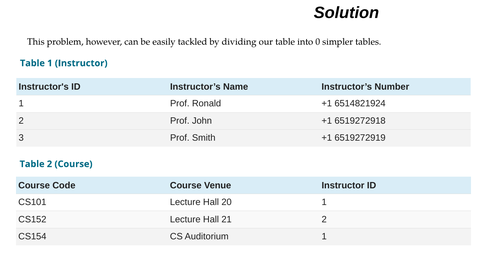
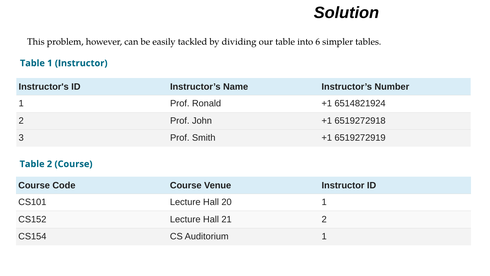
0: 0 -> 6 (318, 42)
